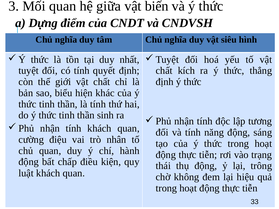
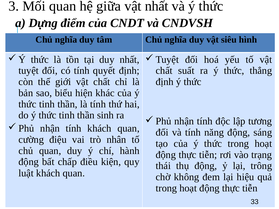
vật biến: biến -> nhất (157, 6)
kích: kích -> suất (186, 71)
